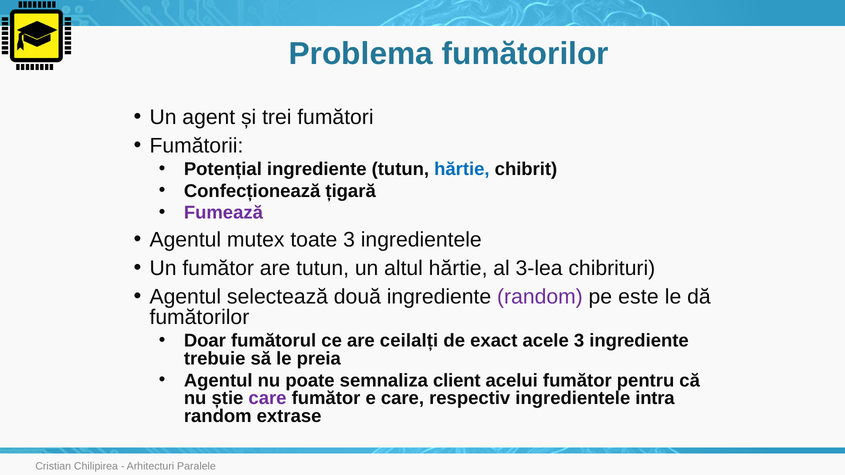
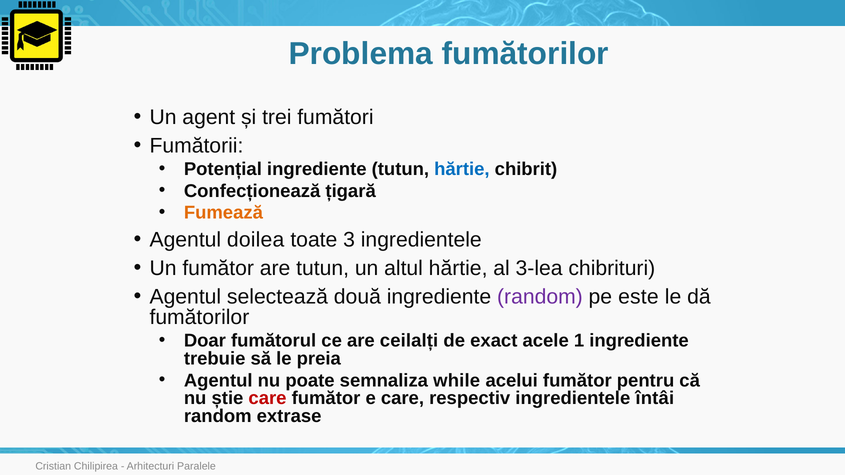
Fumează colour: purple -> orange (223, 213)
mutex: mutex -> doilea (256, 240)
acele 3: 3 -> 1 (579, 341)
client: client -> while (457, 381)
care colour: purple -> red (267, 399)
intra: intra -> întâi (655, 399)
